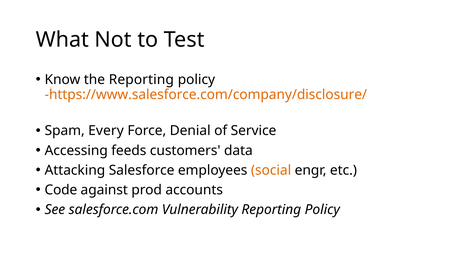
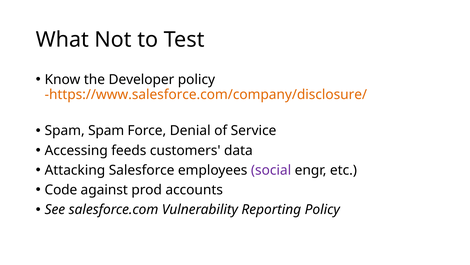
the Reporting: Reporting -> Developer (141, 79)
Spam Every: Every -> Spam (106, 130)
social colour: orange -> purple (271, 170)
